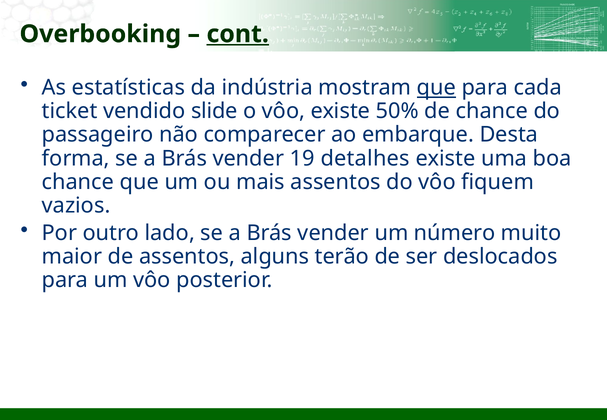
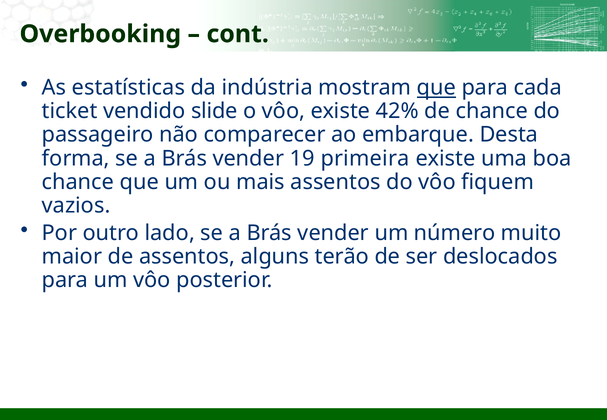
cont underline: present -> none (238, 34)
50%: 50% -> 42% (397, 111)
detalhes: detalhes -> primeira (365, 158)
